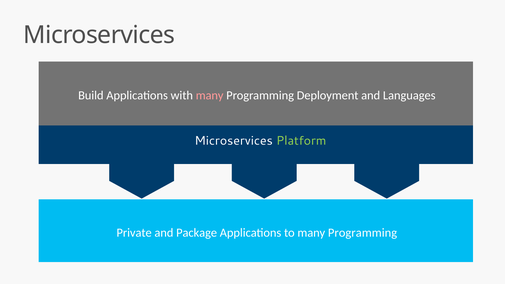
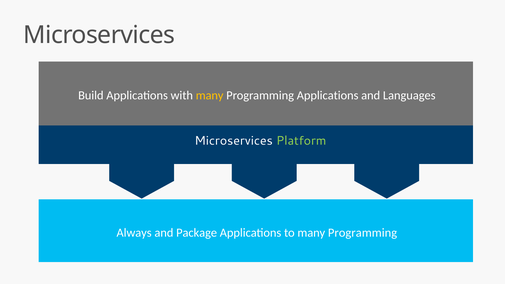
many colour: pink -> yellow (210, 96)
Programming Deployment: Deployment -> Applications (328, 96)
Private: Private -> Always (134, 233)
